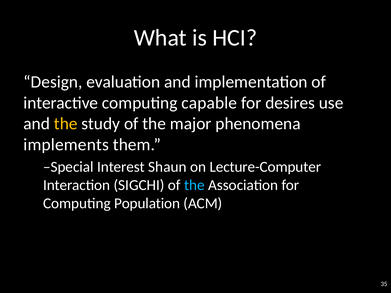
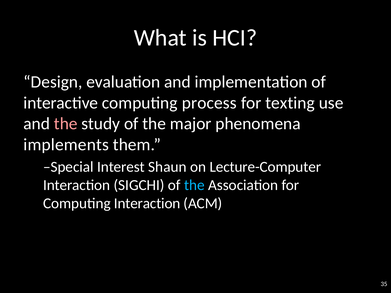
capable: capable -> process (209, 103)
desires: desires -> texting (290, 103)
the colour: yellow -> pink (66, 124)
Computing Population: Population -> Interaction (147, 204)
